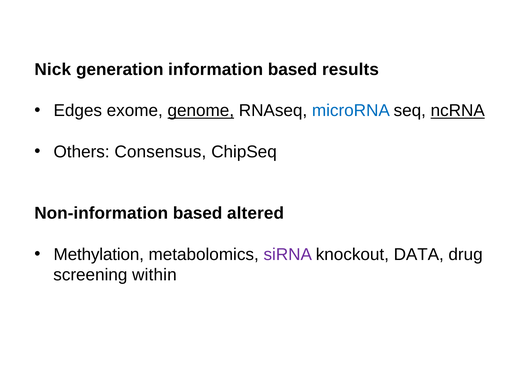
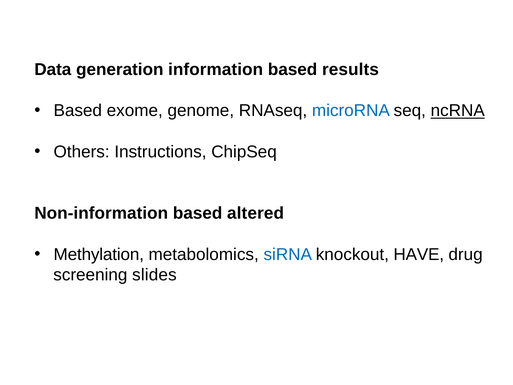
Nick: Nick -> Data (53, 70)
Edges: Edges -> Based (78, 111)
genome underline: present -> none (201, 111)
Consensus: Consensus -> Instructions (160, 152)
siRNA colour: purple -> blue (288, 254)
DATA: DATA -> HAVE (419, 254)
within: within -> slides (154, 275)
